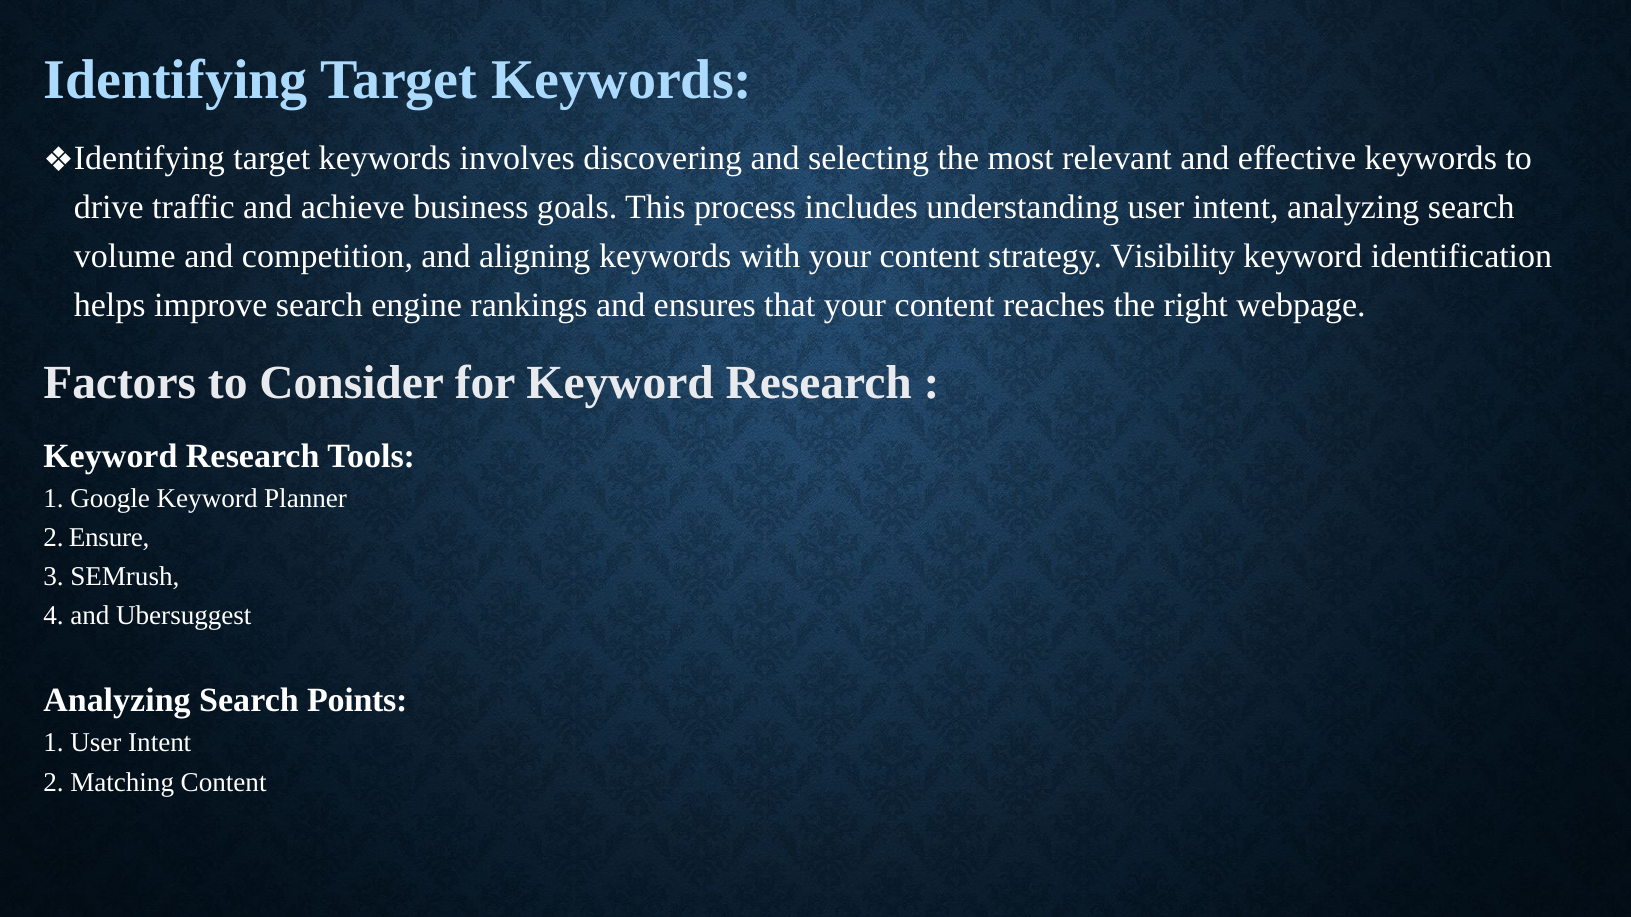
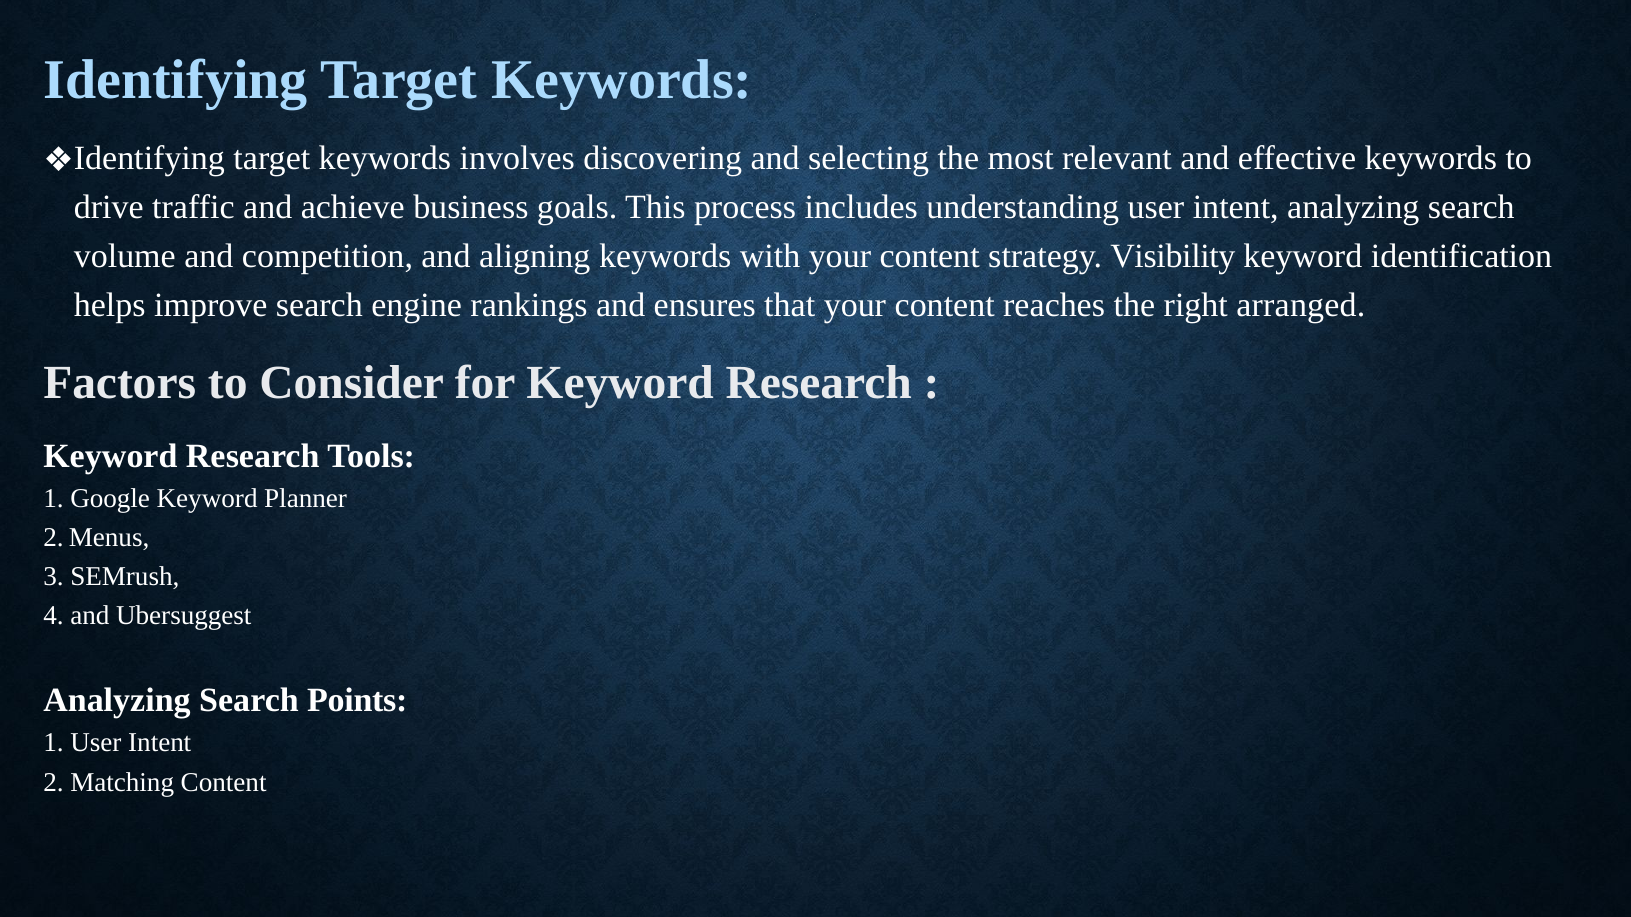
webpage: webpage -> arranged (1301, 305)
Ensure: Ensure -> Menus (109, 538)
